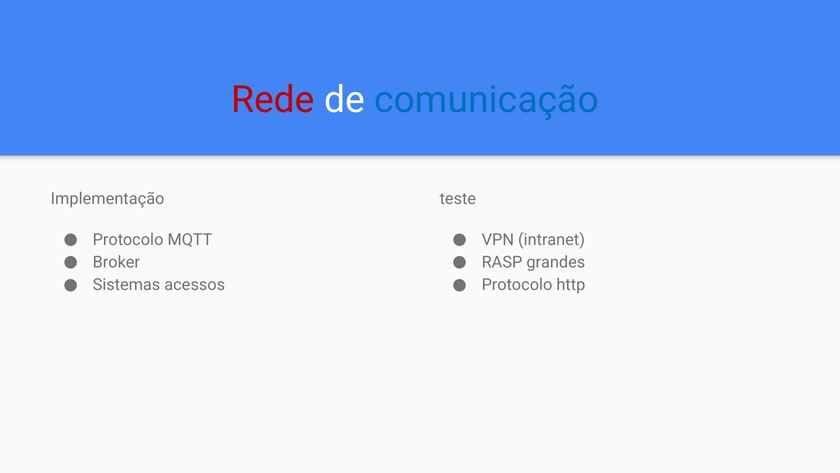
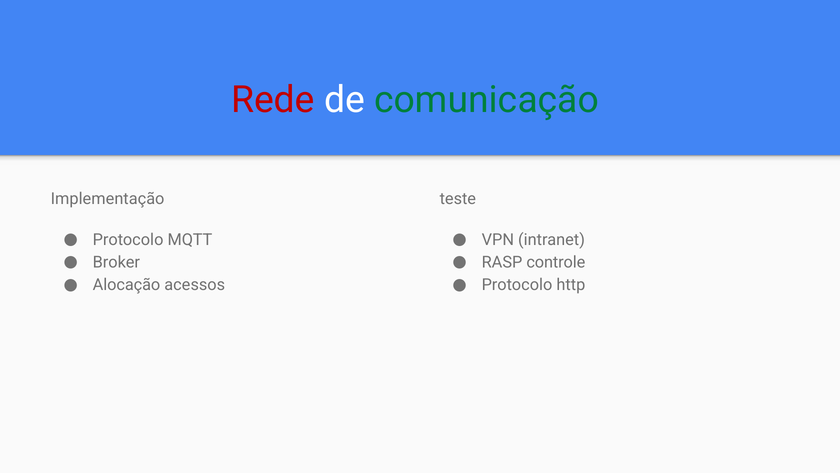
comunicação colour: blue -> green (487, 100)
grandes: grandes -> controle (556, 262)
Sistemas: Sistemas -> Alocação (126, 285)
